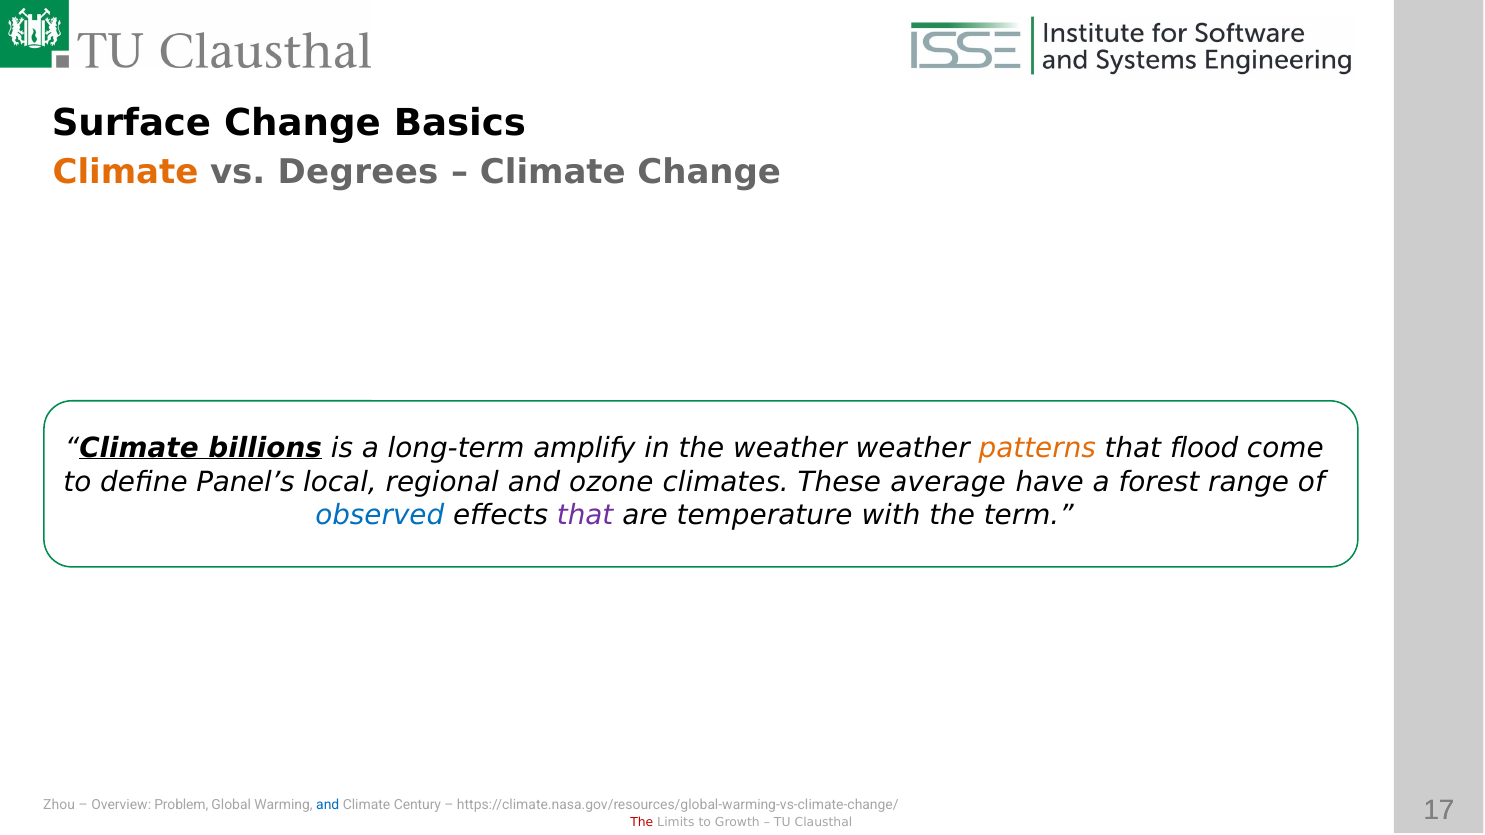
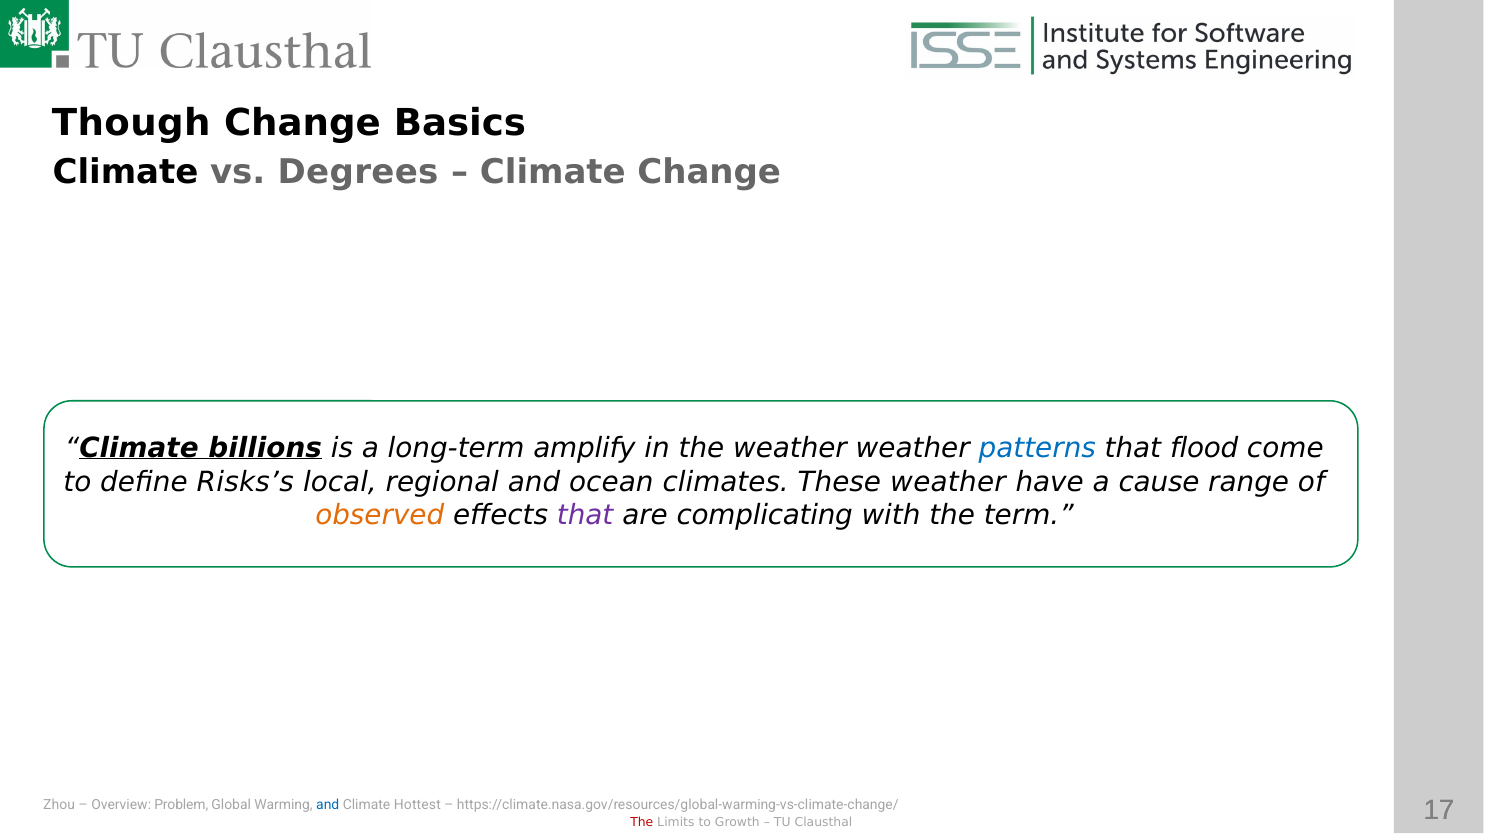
Surface: Surface -> Though (131, 123)
Climate colour: orange -> black (126, 172)
patterns colour: orange -> blue (1037, 449)
Panel’s: Panel’s -> Risks’s (245, 482)
ozone: ozone -> ocean (611, 482)
These average: average -> weather (948, 482)
forest: forest -> cause (1159, 482)
observed colour: blue -> orange (380, 515)
temperature: temperature -> complicating (765, 515)
Century: Century -> Hottest (417, 806)
